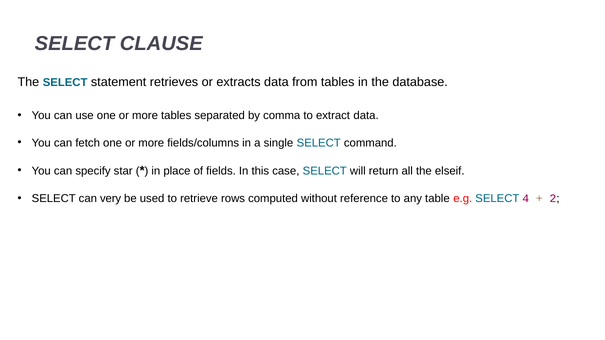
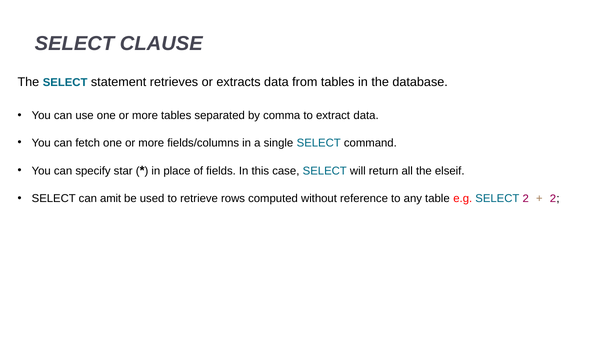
very: very -> amit (111, 199)
SELECT 4: 4 -> 2 (526, 199)
